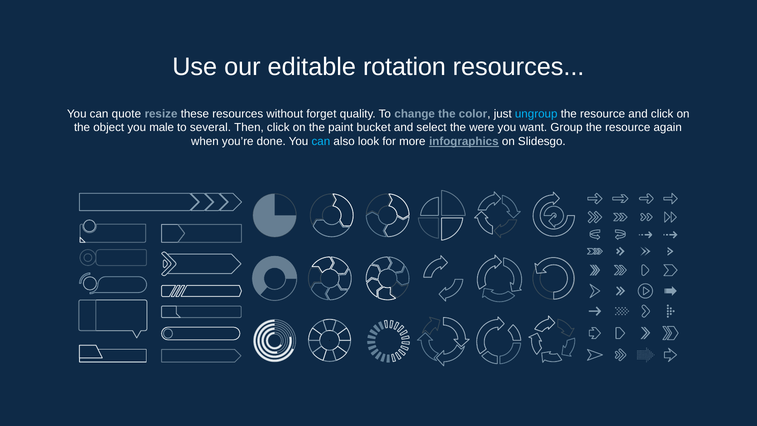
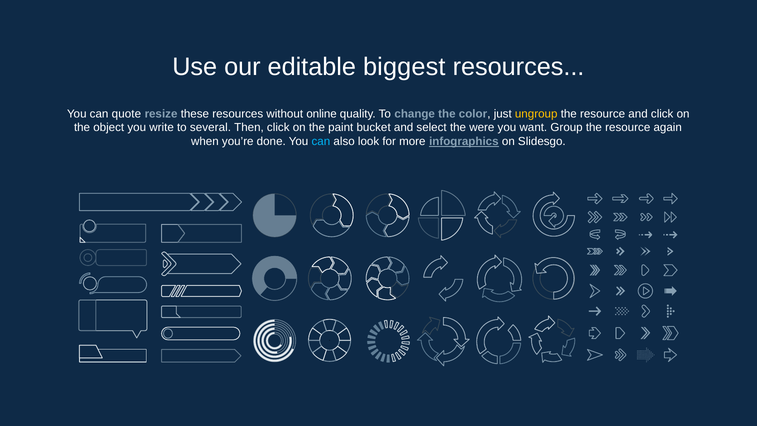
rotation: rotation -> biggest (404, 67)
forget: forget -> online (322, 114)
ungroup colour: light blue -> yellow (536, 114)
male: male -> write (162, 128)
